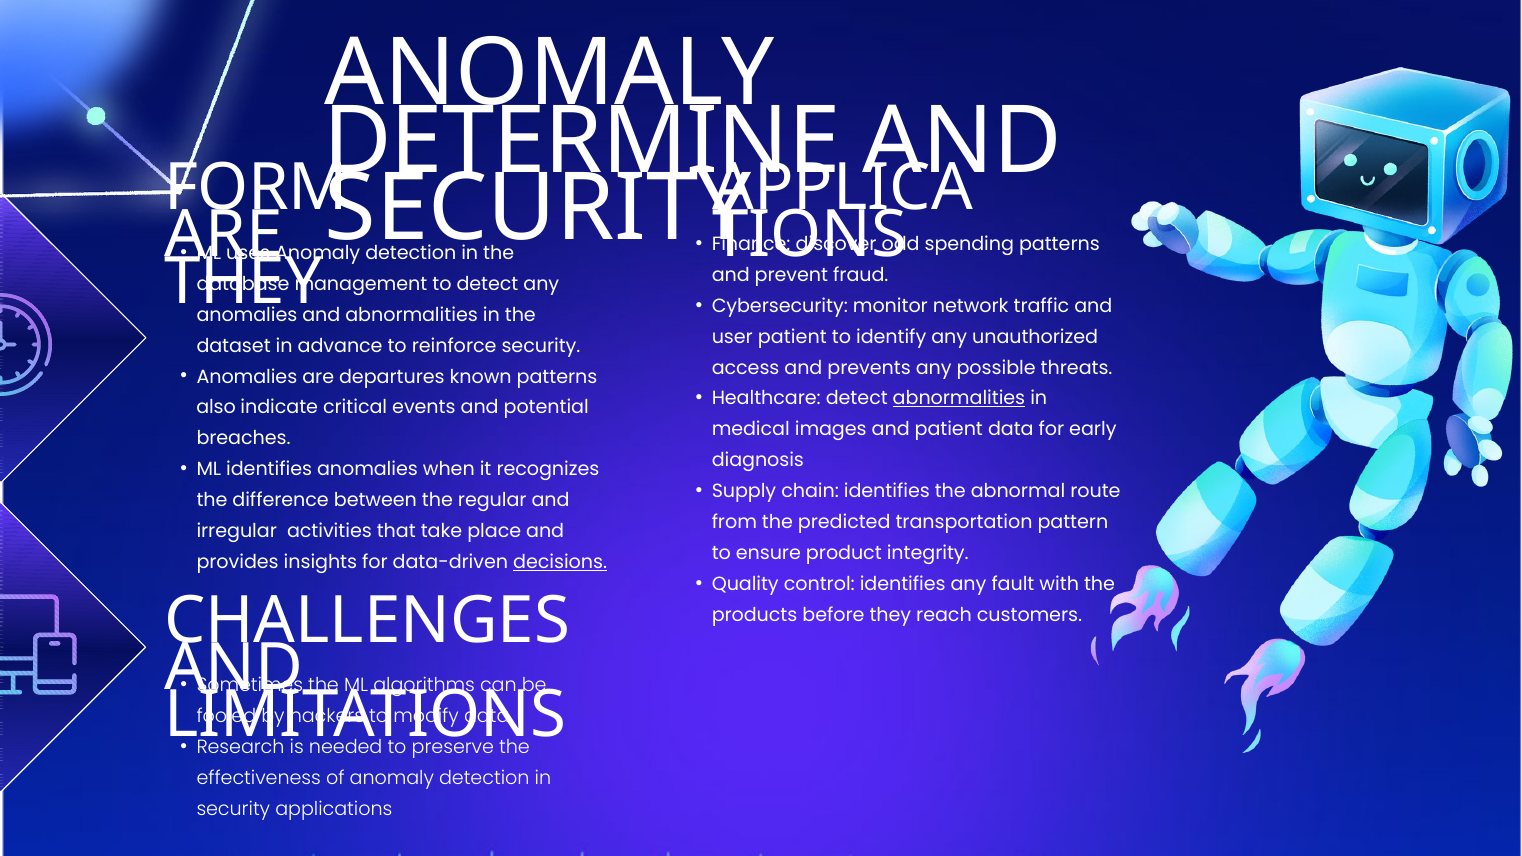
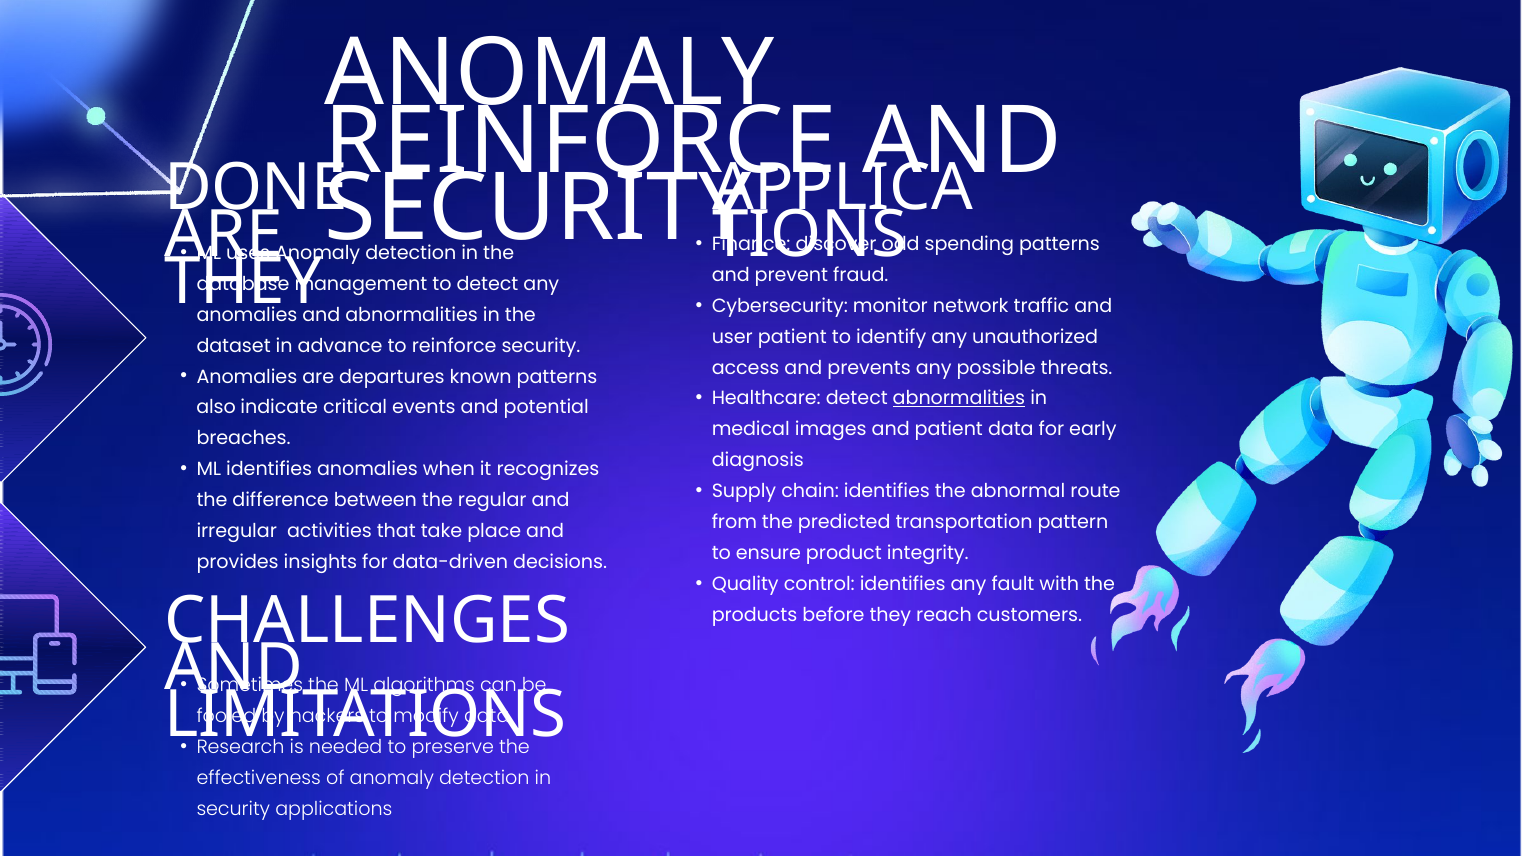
DETERMINE: DETERMINE -> REINFORCE (581, 141)
FORM: FORM -> DONE (256, 188)
decisions underline: present -> none (560, 562)
